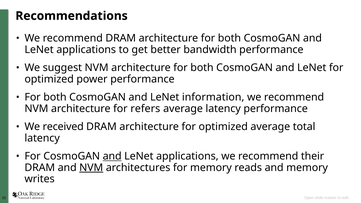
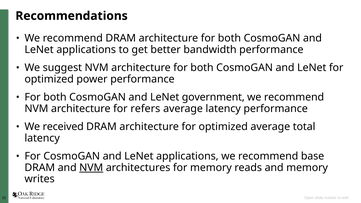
information: information -> government (213, 97)
and underline: present -> none (112, 156)
their: their -> base (313, 156)
